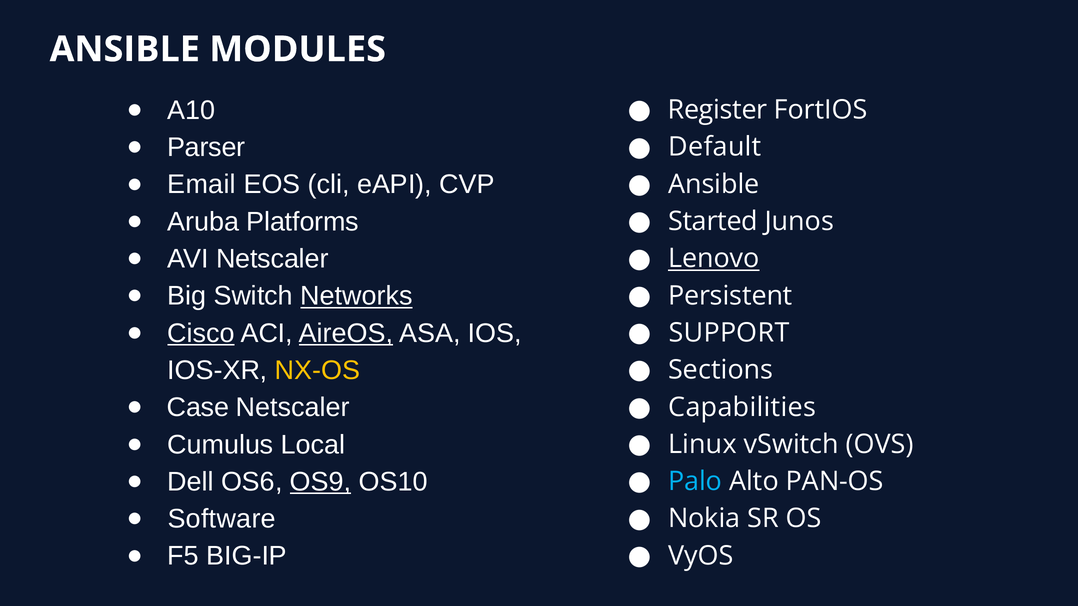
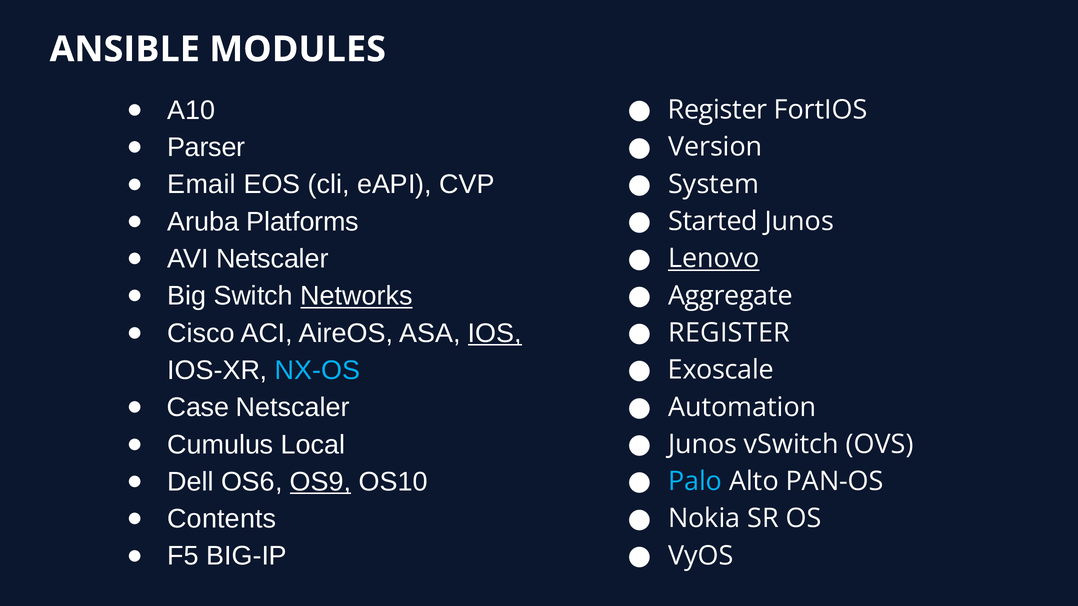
Default: Default -> Version (715, 147)
Ansible: Ansible -> System (714, 184)
Persistent: Persistent -> Aggregate (730, 296)
Cisco underline: present -> none (201, 333)
AireOS underline: present -> none (346, 333)
IOS underline: none -> present (495, 333)
SUPPORT: SUPPORT -> REGISTER (729, 333)
NX-OS colour: yellow -> light blue (318, 371)
Sections: Sections -> Exoscale (721, 370)
Capabilities: Capabilities -> Automation (742, 407)
Linux: Linux -> Junos (703, 445)
Software: Software -> Contents (222, 519)
